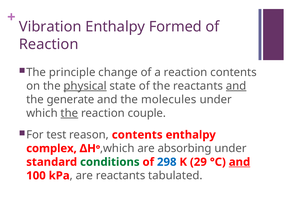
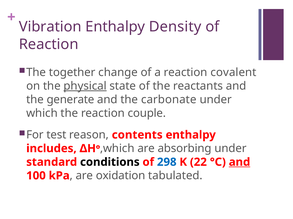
Formed: Formed -> Density (175, 27)
principle: principle -> together (72, 73)
reaction contents: contents -> covalent (233, 73)
and underline: present -> none (236, 86)
molecules: molecules -> carbonate (169, 100)
the underline: present -> none (69, 113)
complex: complex -> includes (51, 149)
conditions colour: green -> black (110, 163)
29: 29 -> 22 (198, 163)
are reactants: reactants -> oxidation (121, 176)
